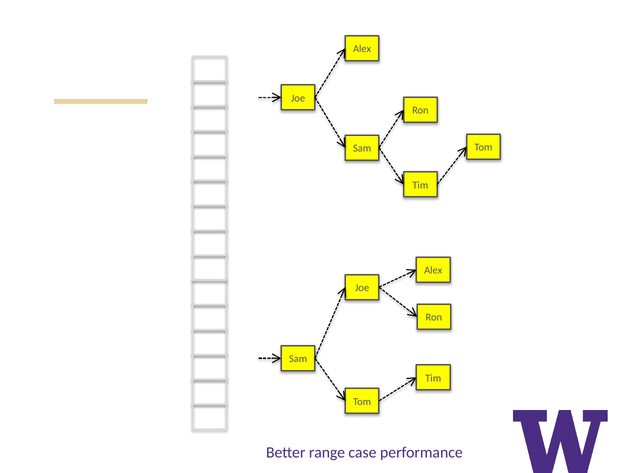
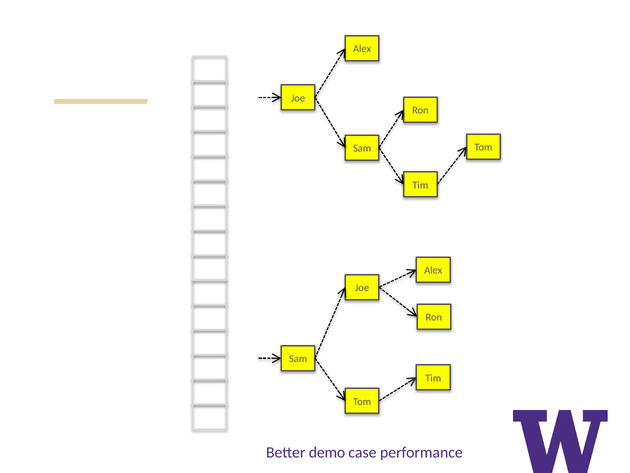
range: range -> demo (327, 452)
